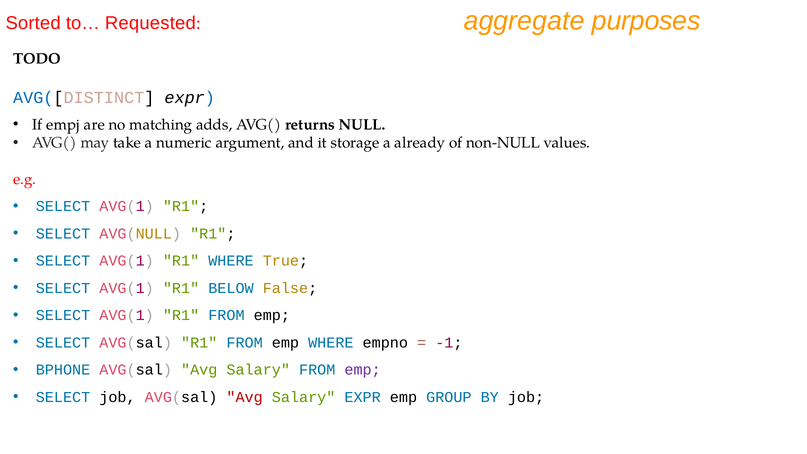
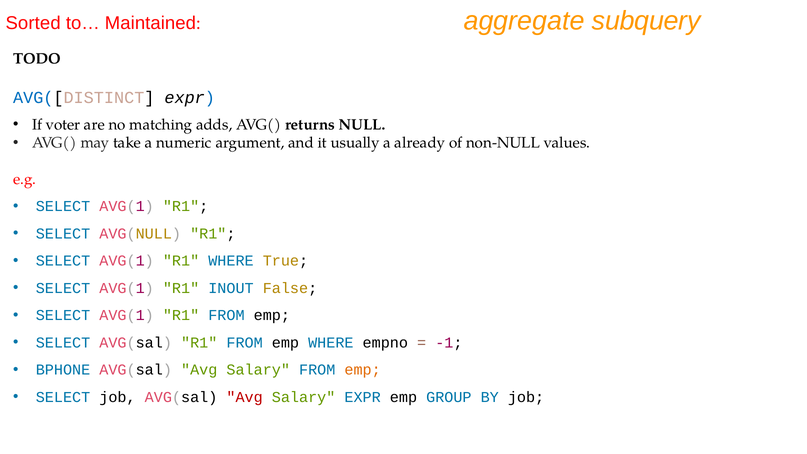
Requested: Requested -> Maintained (150, 23)
purposes: purposes -> subquery (646, 21)
empj: empj -> voter (63, 125)
storage: storage -> usually (355, 143)
BELOW: BELOW -> INOUT (231, 288)
emp colour: purple -> orange (363, 370)
